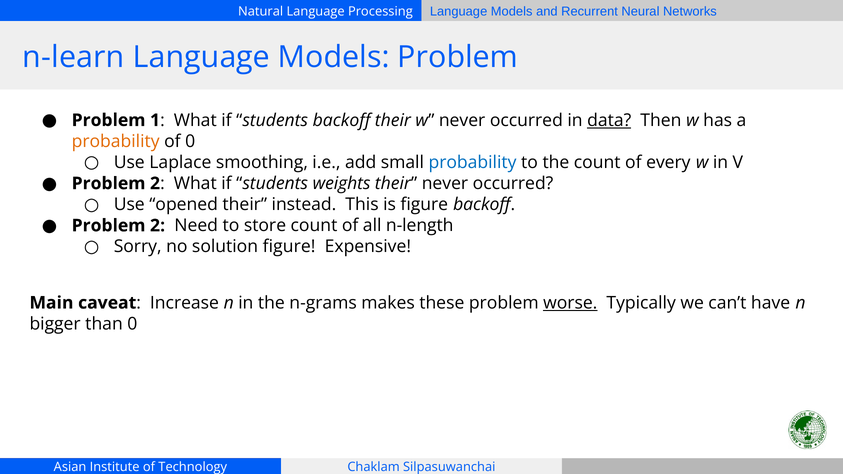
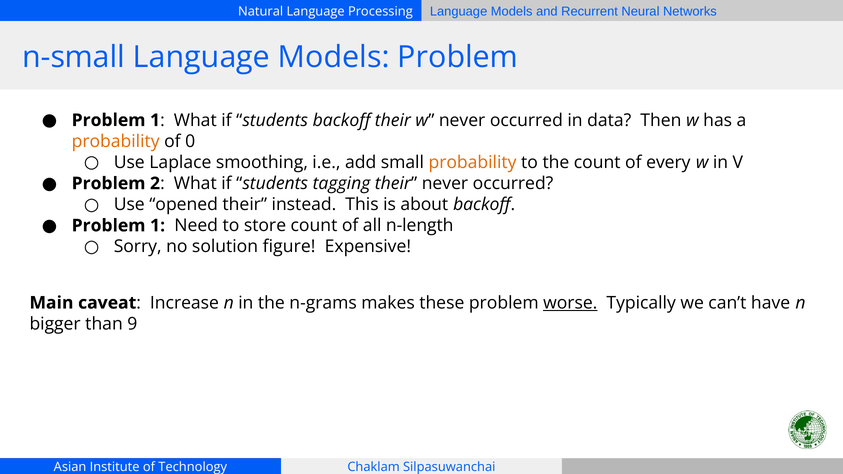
n-learn: n-learn -> n-small (74, 57)
data underline: present -> none (609, 120)
probability colour: blue -> orange (473, 162)
weights: weights -> tagging (342, 184)
is figure: figure -> about (424, 205)
2: 2 -> 1 (158, 226)
than 0: 0 -> 9 (132, 324)
